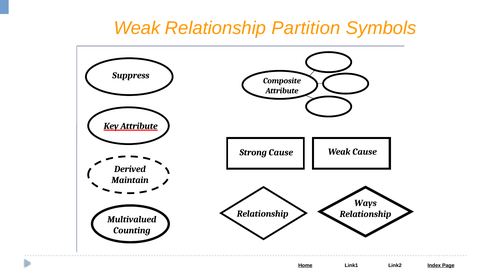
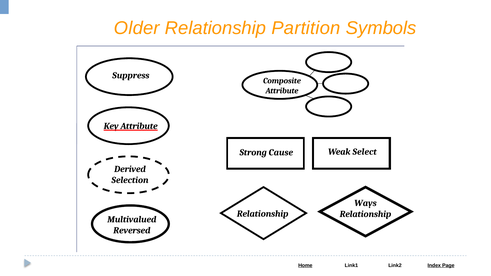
Weak: Weak -> Older (137, 28)
Weak Cause: Cause -> Select (365, 152)
Maintain: Maintain -> Selection (130, 180)
Counting: Counting -> Reversed (132, 231)
